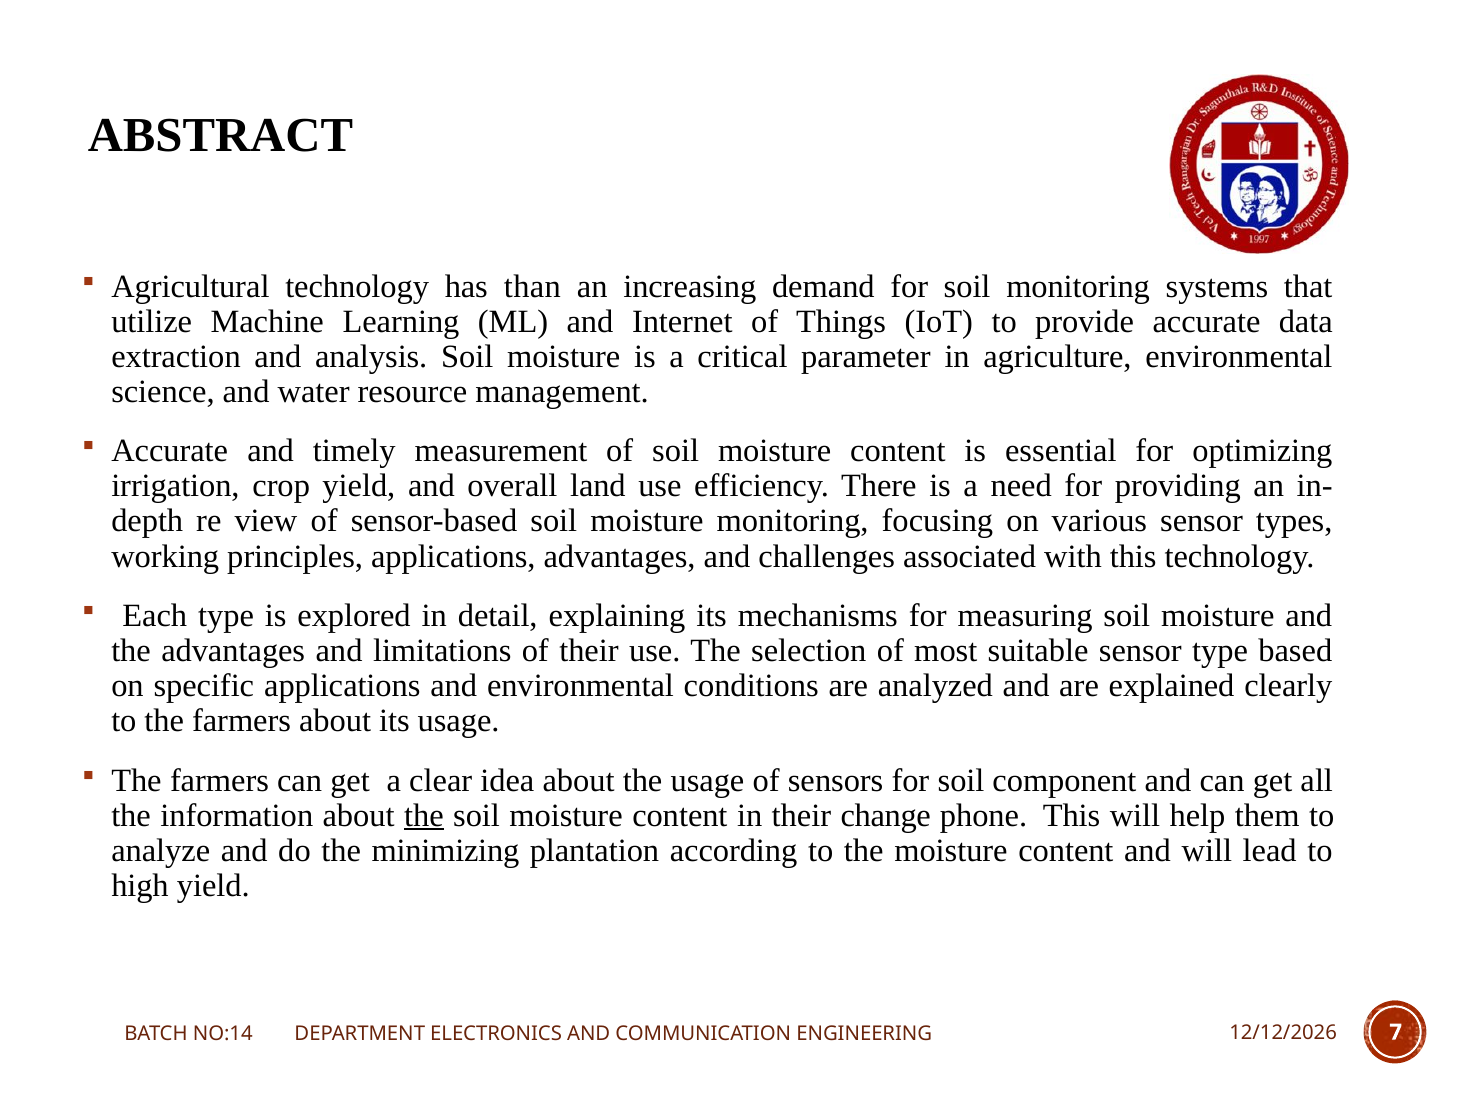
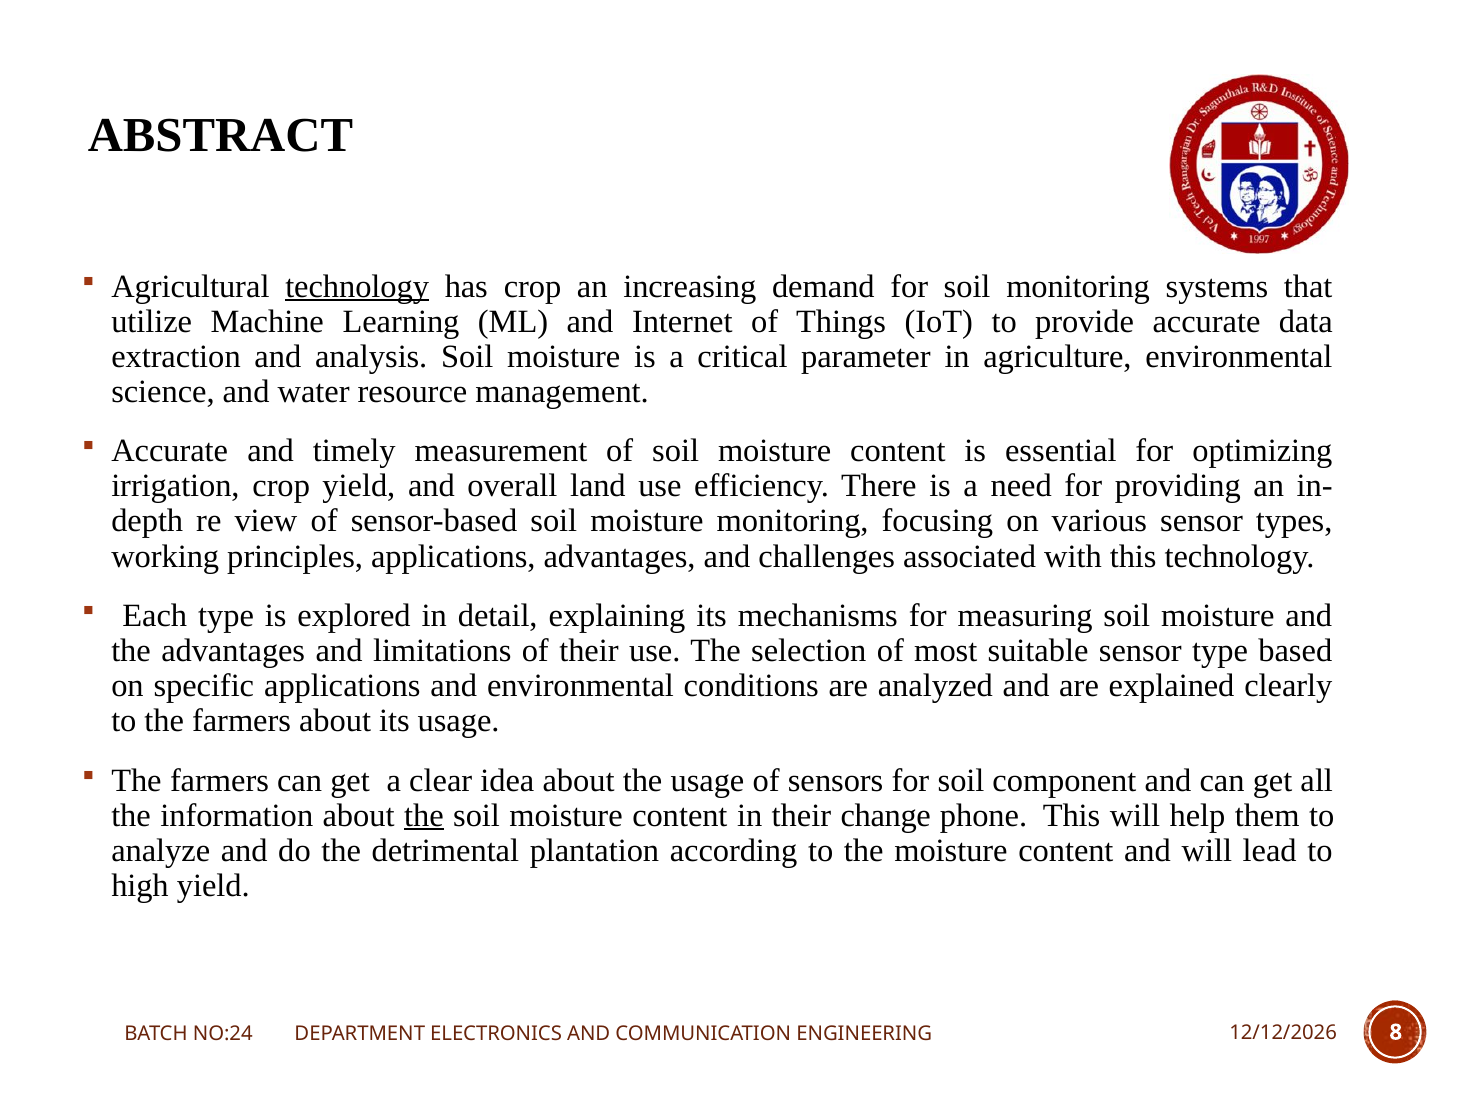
technology underline: none -> present (357, 287)
has than: than -> crop (533, 287)
minimizing: minimizing -> detrimental (445, 851)
7: 7 -> 8 (1396, 1033)
NO:14: NO:14 -> NO:24 (223, 1034)
